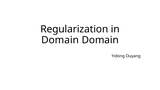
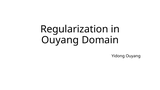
Domain: Domain -> Ouyang (60, 40)
